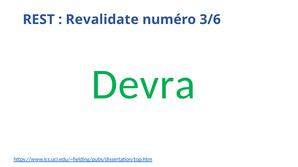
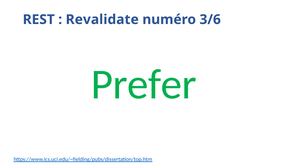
Devra: Devra -> Prefer (144, 85)
